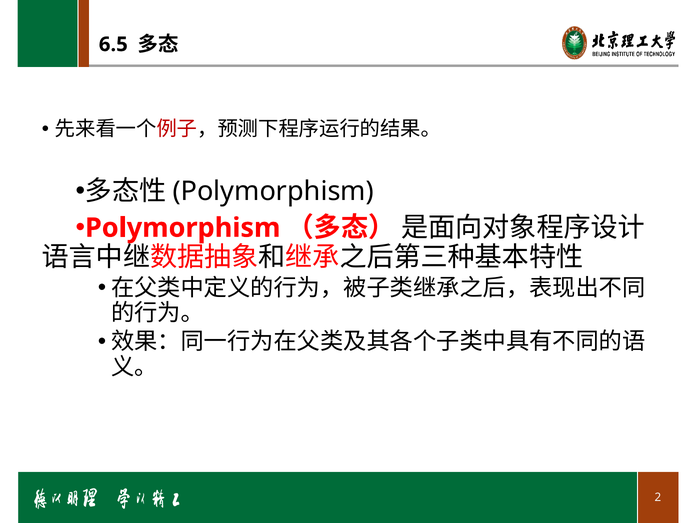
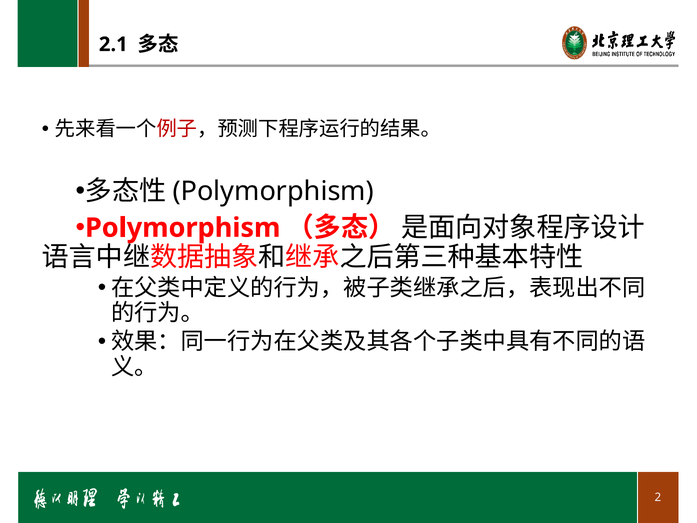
6.5: 6.5 -> 2.1 (113, 44)
